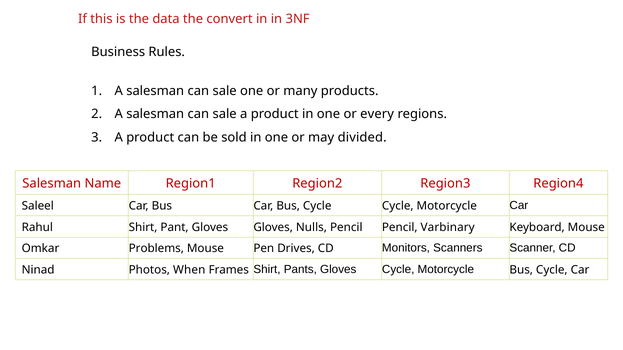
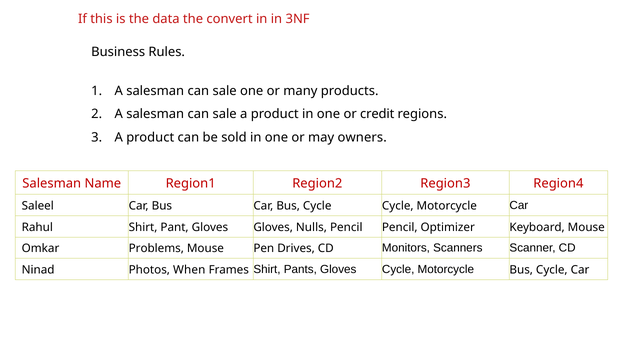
every: every -> credit (377, 114)
divided: divided -> owners (362, 138)
Varbinary: Varbinary -> Optimizer (448, 228)
